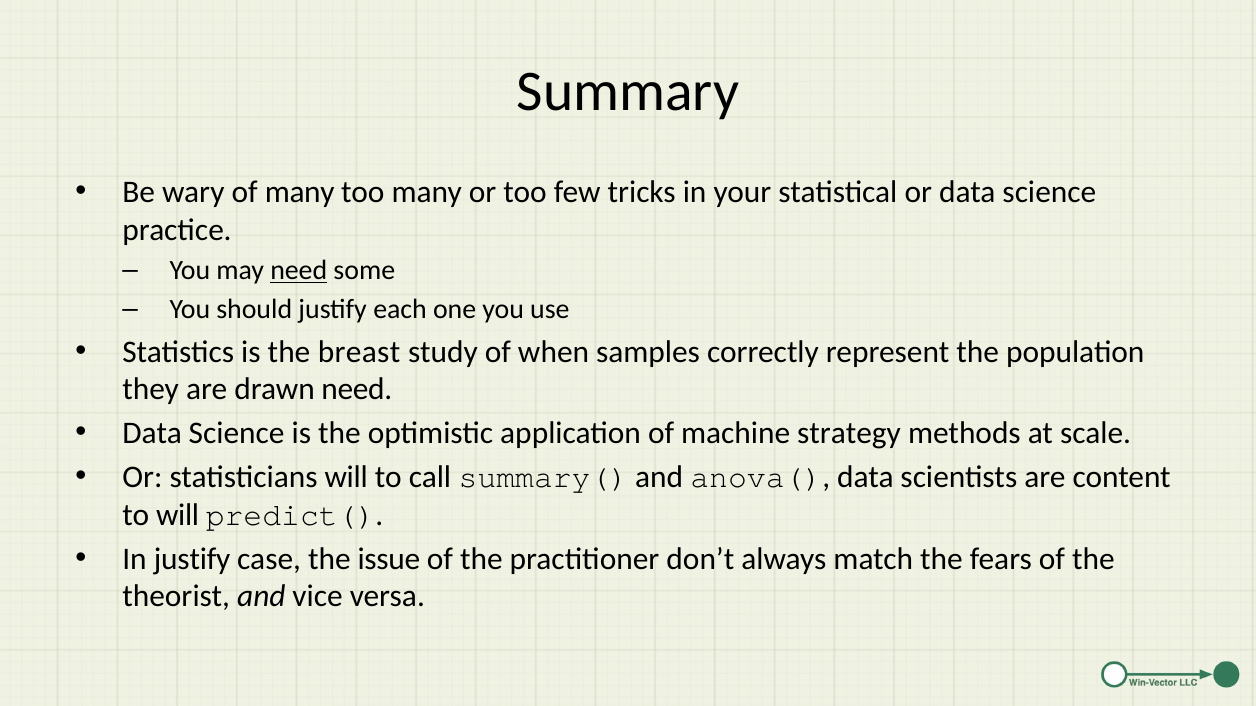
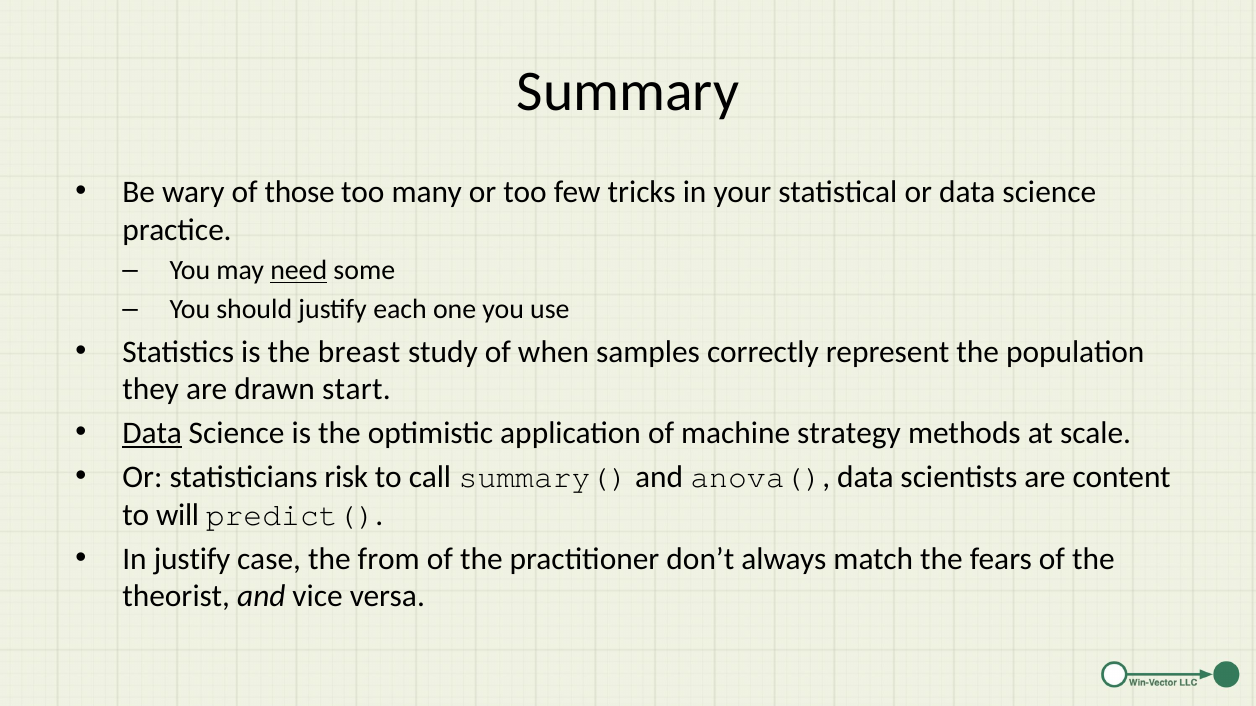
of many: many -> those (300, 192)
drawn need: need -> start (357, 390)
Data underline: none -> present (152, 434)
statisticians will: will -> risk (346, 478)
issue: issue -> from (389, 559)
